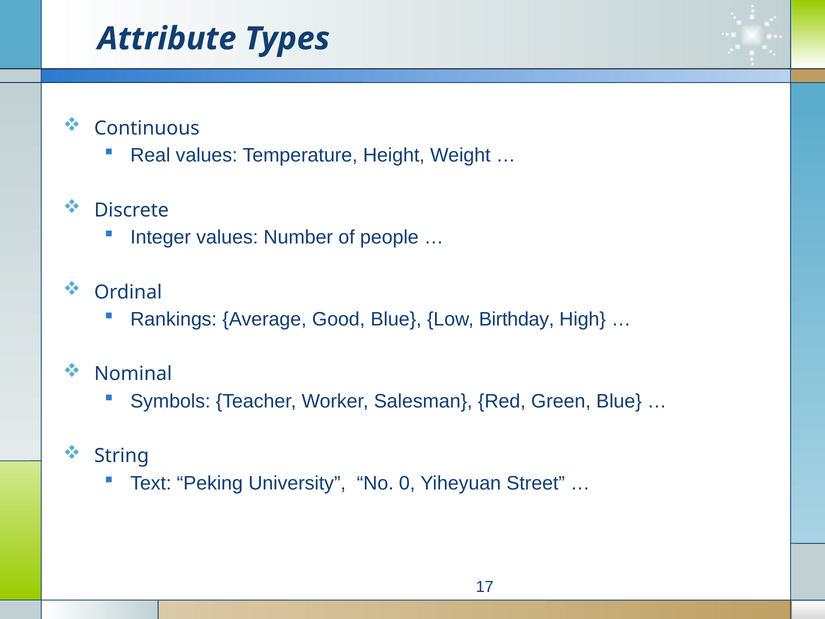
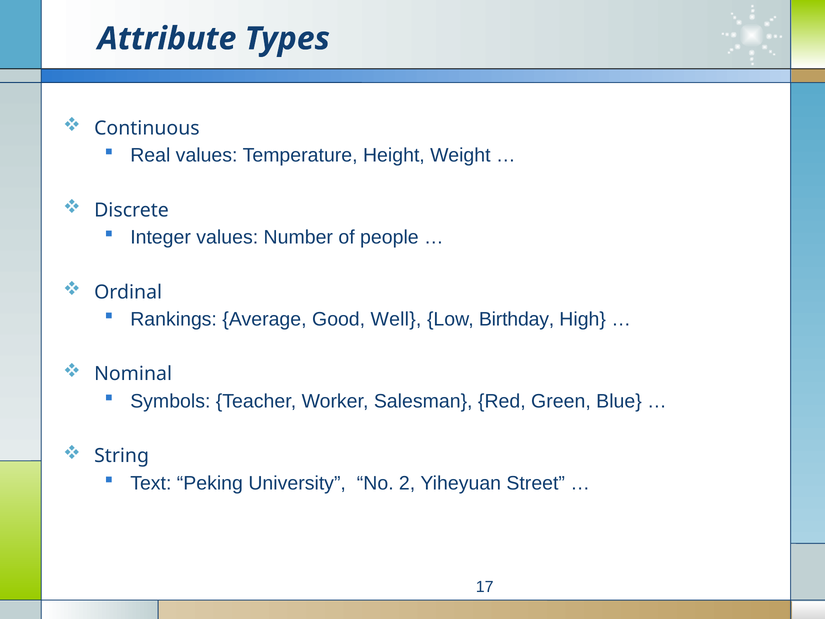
Good Blue: Blue -> Well (396, 319)
0: 0 -> 2 (407, 483)
